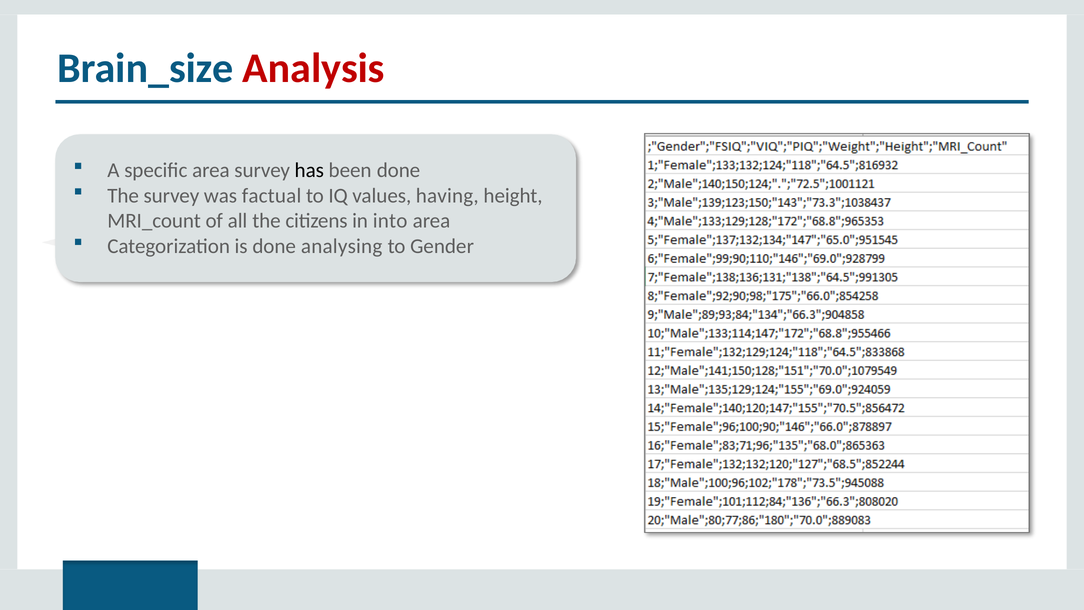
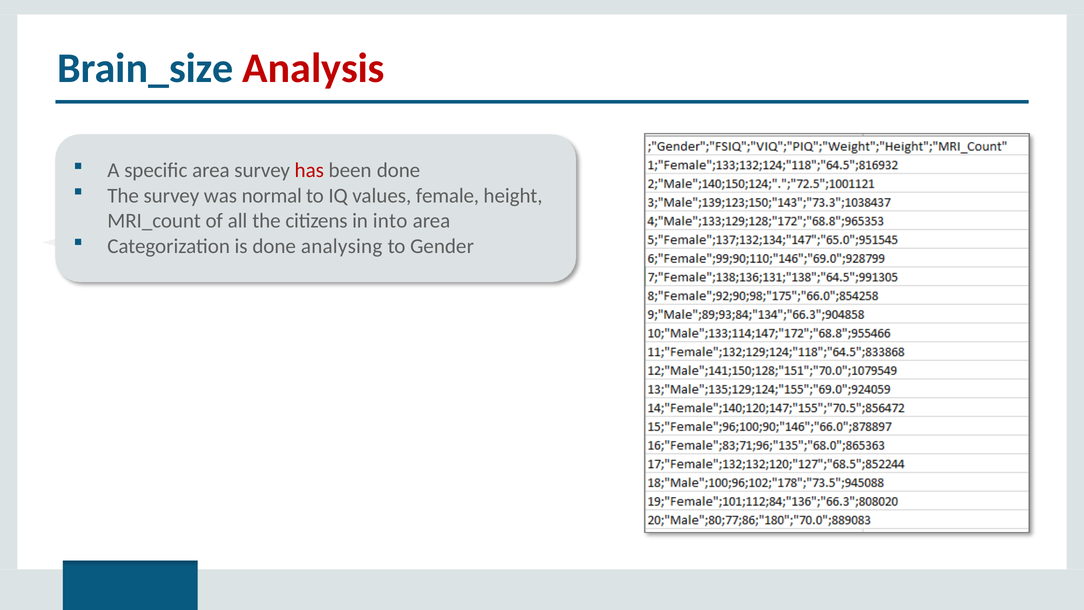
has colour: black -> red (309, 170)
factual: factual -> normal (272, 196)
having: having -> female (447, 196)
